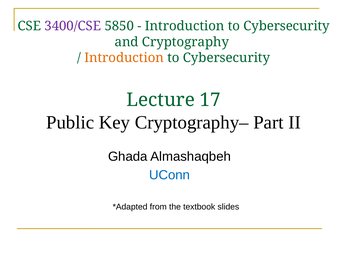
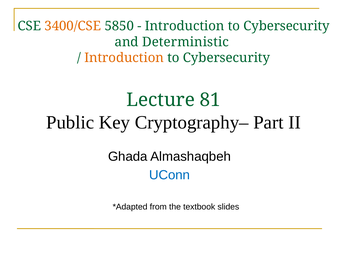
3400/CSE colour: purple -> orange (73, 26)
Cryptography: Cryptography -> Deterministic (185, 42)
17: 17 -> 81 (210, 100)
